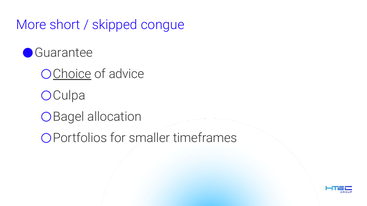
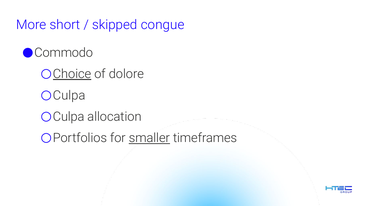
Guarantee: Guarantee -> Commodo (64, 53)
advice: advice -> dolore (126, 74)
Bagel: Bagel -> Culpa (69, 117)
smaller underline: none -> present (149, 138)
